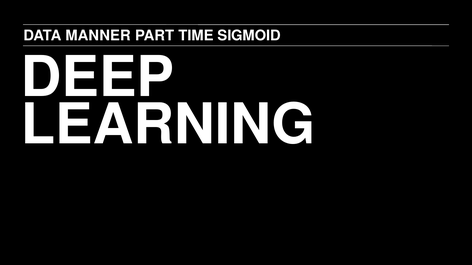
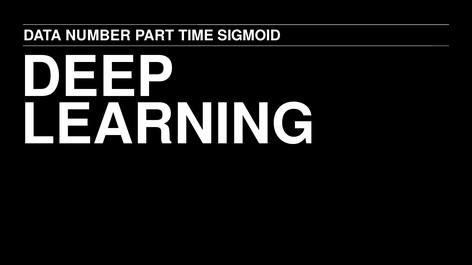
MANNER: MANNER -> NUMBER (98, 36)
